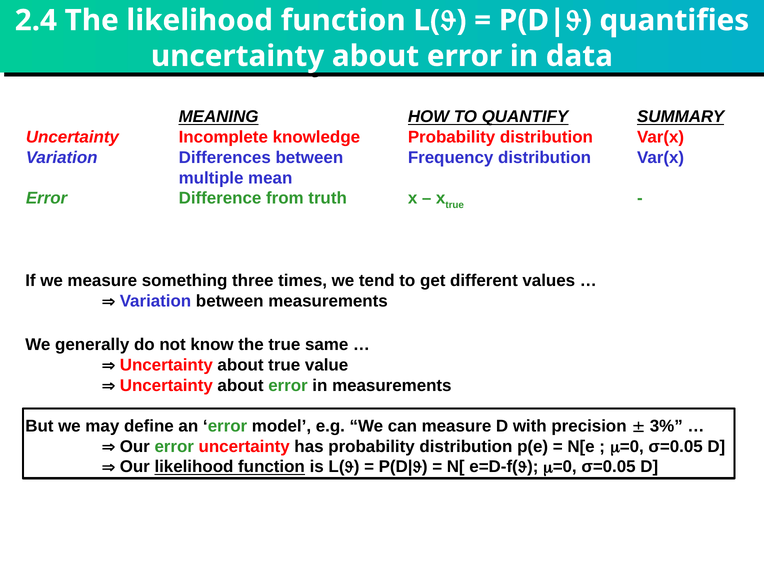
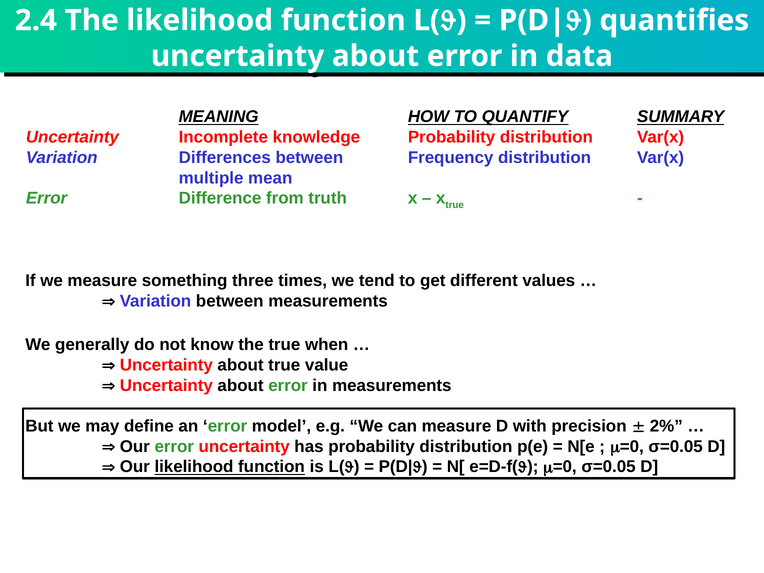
same: same -> when (327, 345)
3%: 3% -> 2% (666, 426)
